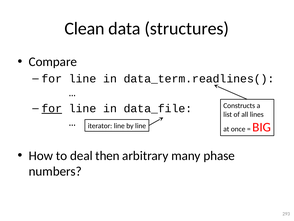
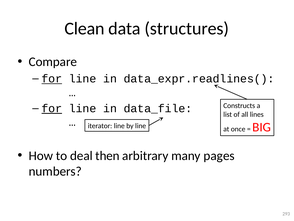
for underline: none -> present (52, 79)
data_term.readlines(: data_term.readlines( -> data_expr.readlines( (199, 79)
phase: phase -> pages (219, 155)
